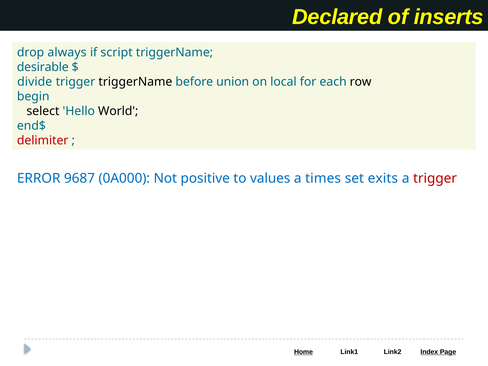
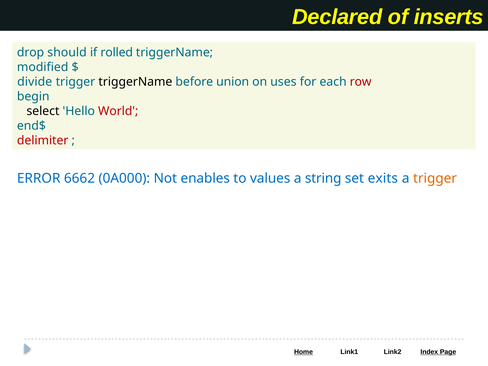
always: always -> should (67, 53)
script: script -> rolled (117, 53)
desirable: desirable -> modified (43, 67)
local: local -> uses (283, 82)
row colour: black -> red (361, 82)
World colour: black -> red (118, 111)
9687: 9687 -> 6662 (79, 178)
positive: positive -> enables (205, 178)
times: times -> string (323, 178)
trigger colour: red -> orange (435, 178)
